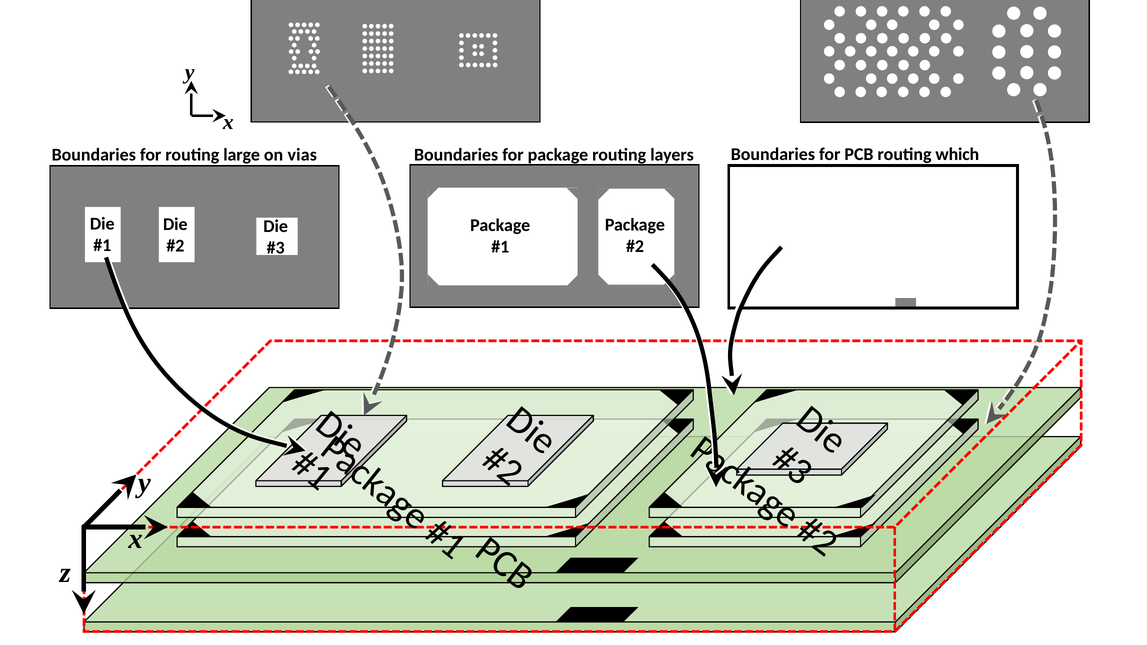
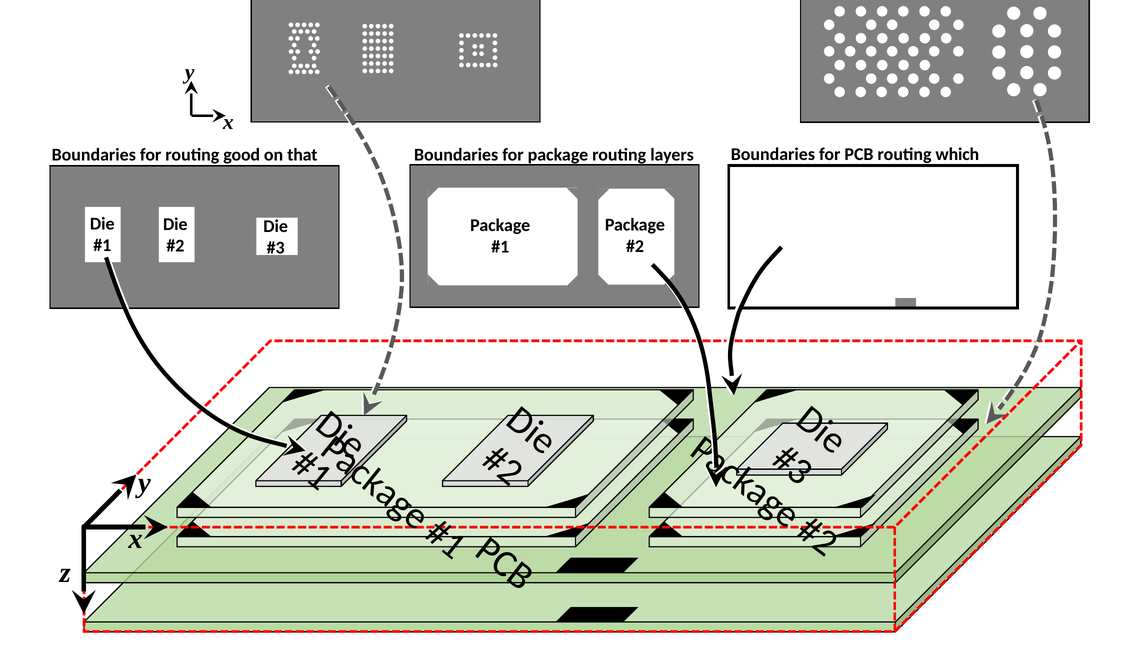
large: large -> good (242, 155)
vias: vias -> that (302, 155)
